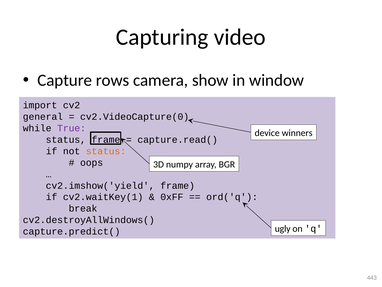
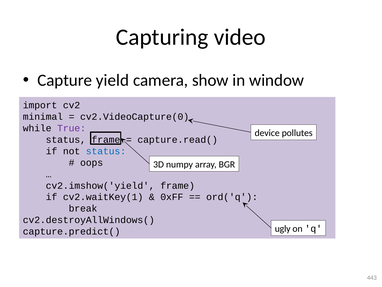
rows: rows -> yield (112, 80)
general: general -> minimal (43, 117)
winners: winners -> pollutes (297, 133)
status colour: orange -> blue (106, 151)
